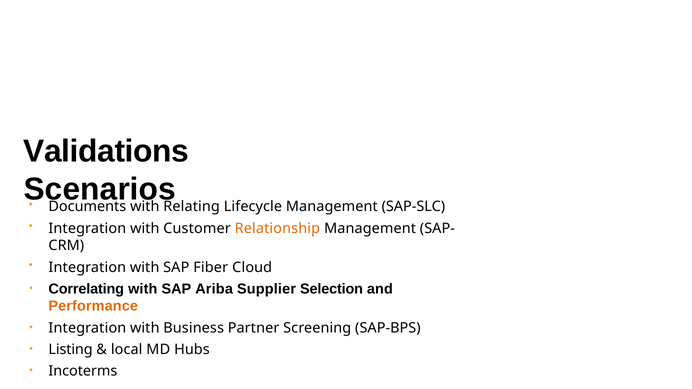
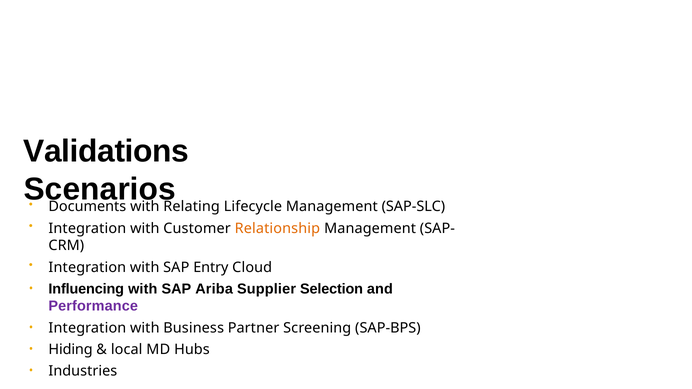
Fiber: Fiber -> Entry (211, 267)
Correlating: Correlating -> Influencing (86, 289)
Performance colour: orange -> purple (93, 306)
Listing: Listing -> Hiding (71, 350)
Incoterms: Incoterms -> Industries (83, 371)
